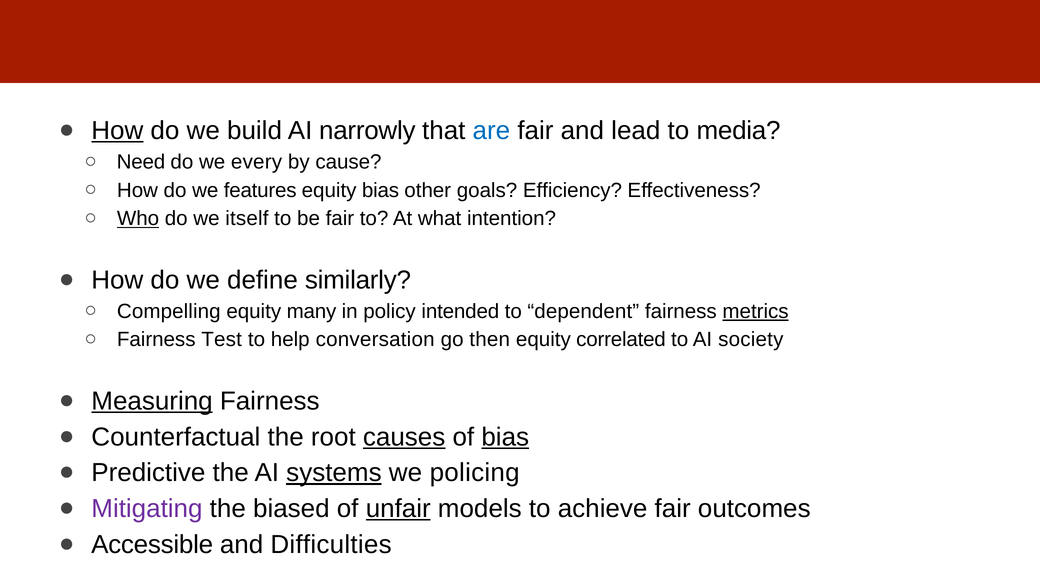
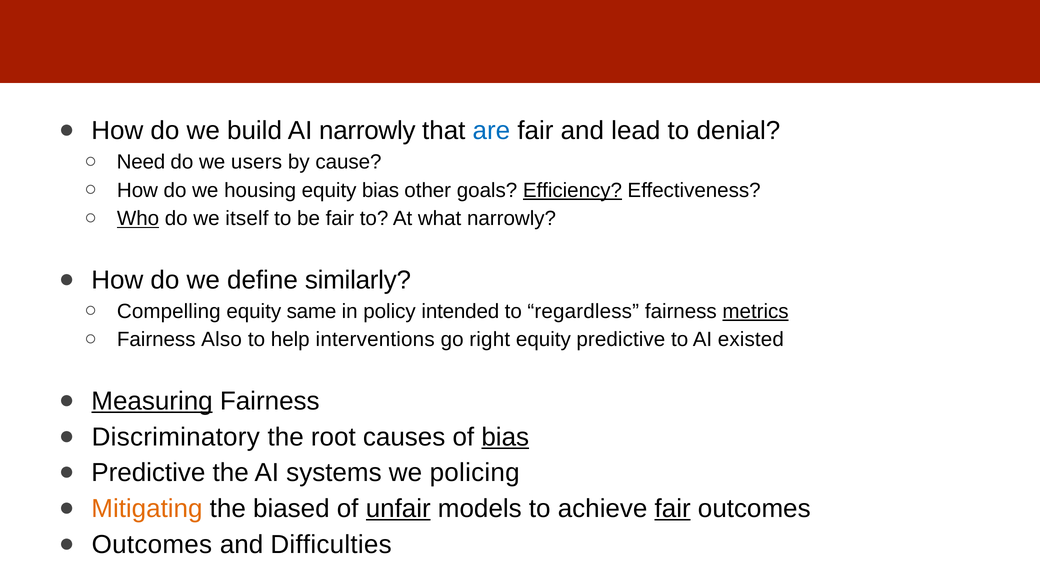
How underline: present -> none (117, 131)
media: media -> denial (738, 131)
every: every -> users (257, 162)
features: features -> housing (260, 190)
Efficiency underline: none -> present (572, 190)
what intention: intention -> narrowly (512, 219)
many: many -> same (311, 311)
dependent: dependent -> regardless (583, 311)
Test: Test -> Also (222, 340)
conversation: conversation -> interventions (375, 340)
then: then -> right (490, 340)
equity correlated: correlated -> predictive (621, 340)
society: society -> existed (751, 340)
Counterfactual: Counterfactual -> Discriminatory (176, 437)
causes underline: present -> none (404, 437)
systems underline: present -> none (334, 473)
Mitigating colour: purple -> orange (147, 509)
fair underline: none -> present (673, 509)
Accessible: Accessible -> Outcomes (152, 545)
